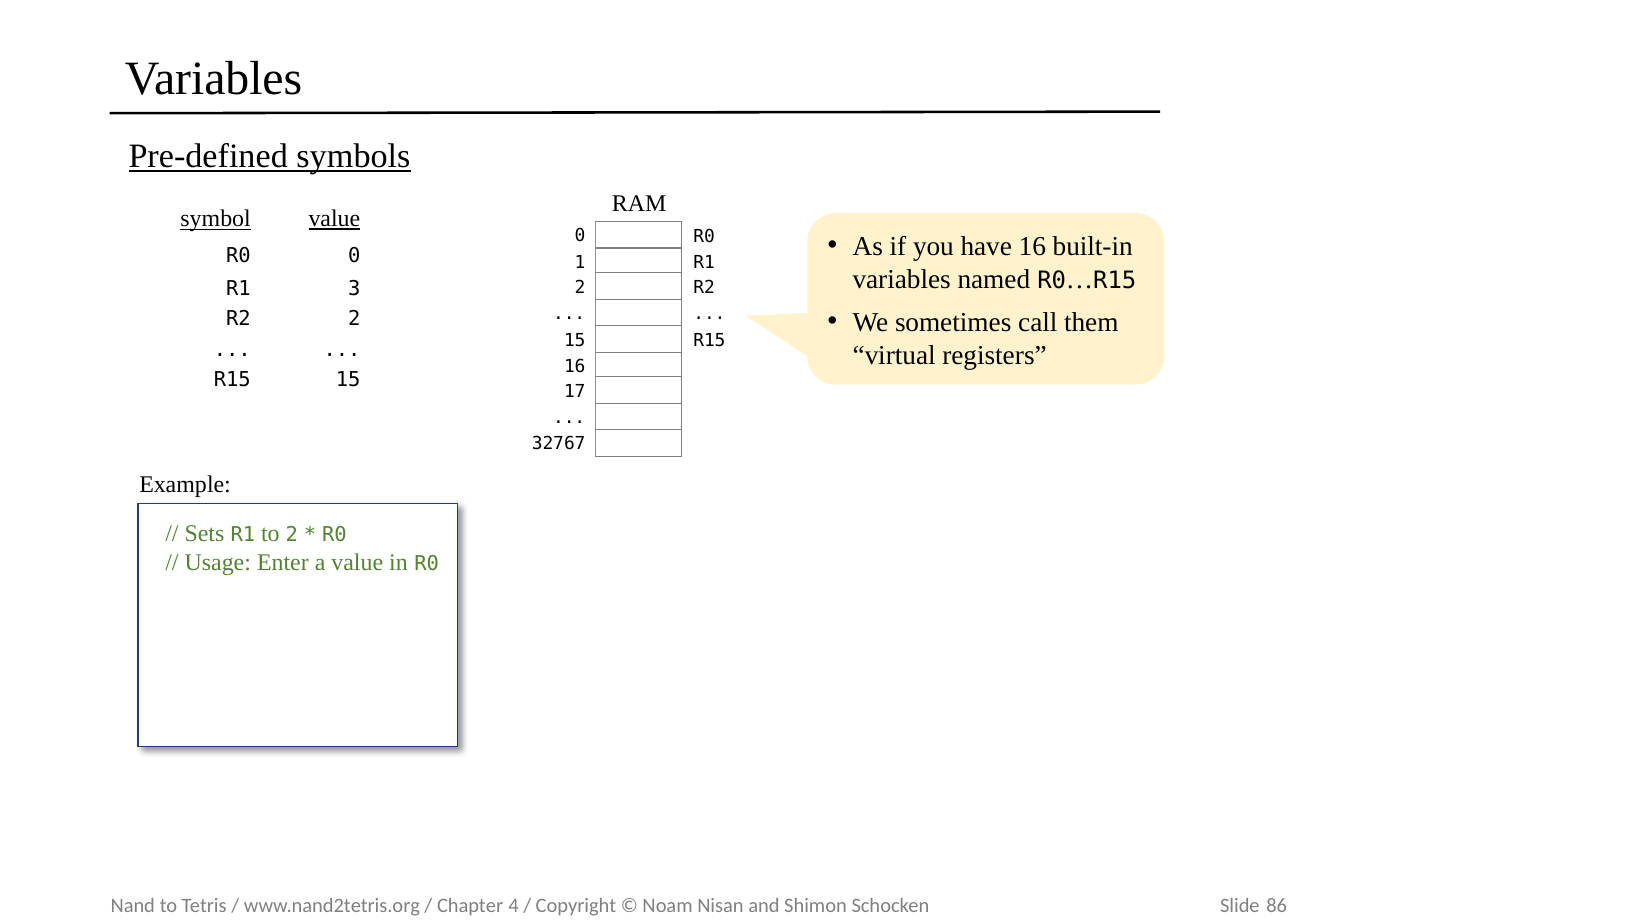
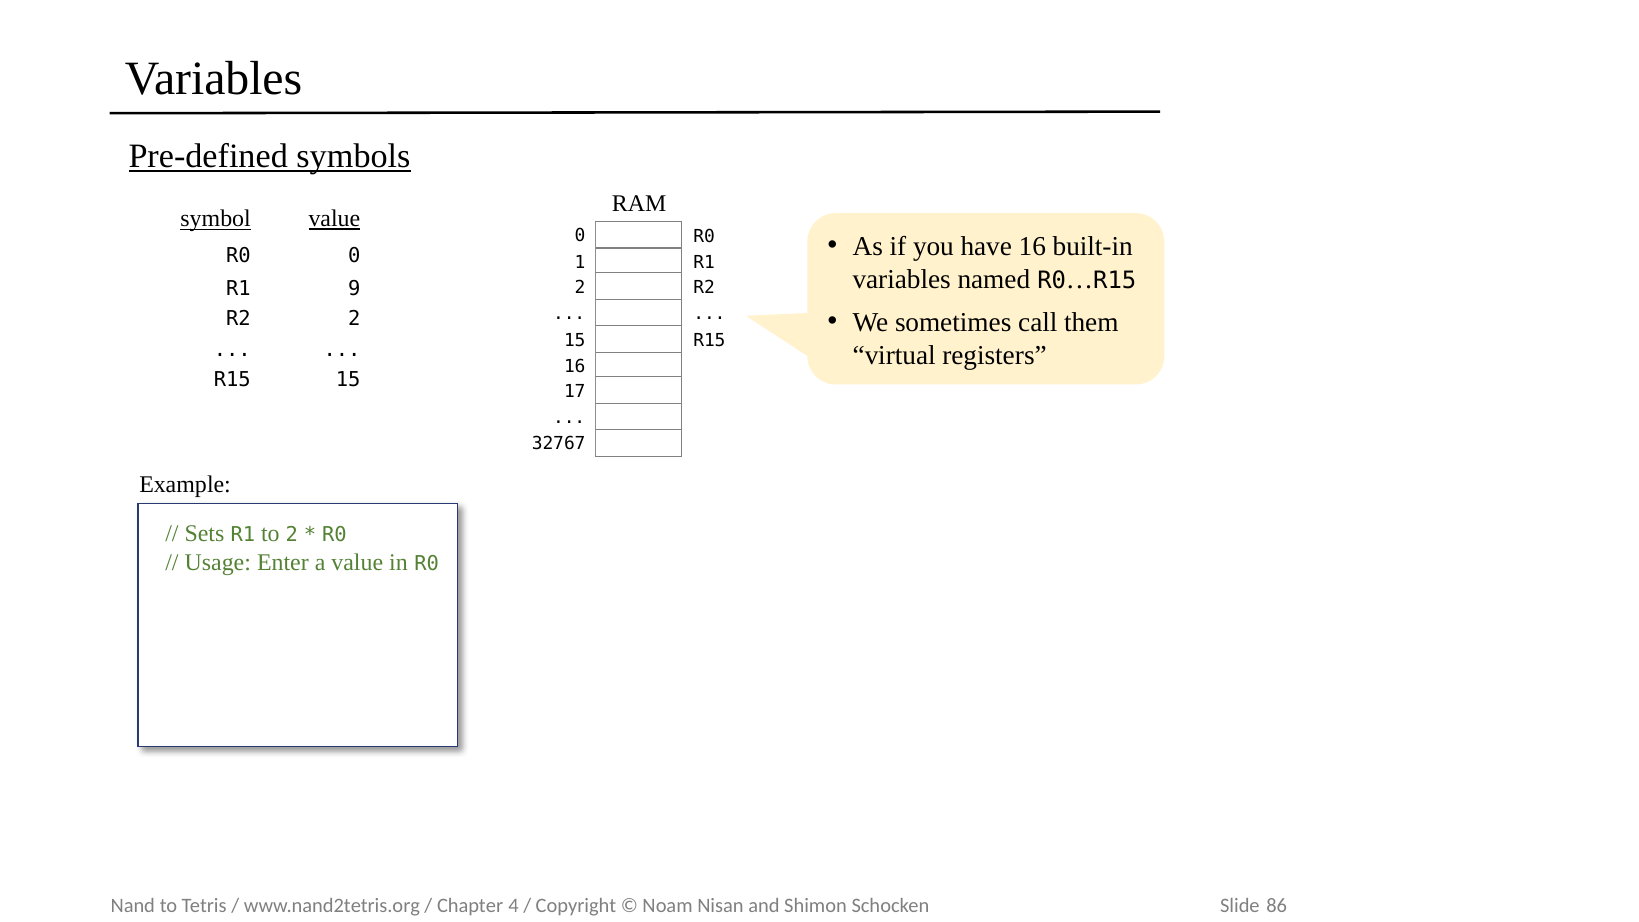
3: 3 -> 9 (354, 289)
